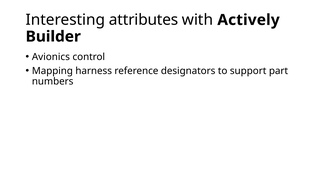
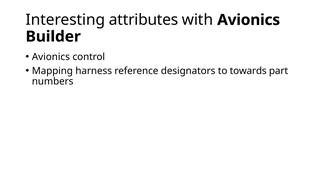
with Actively: Actively -> Avionics (249, 20)
support: support -> towards (248, 71)
